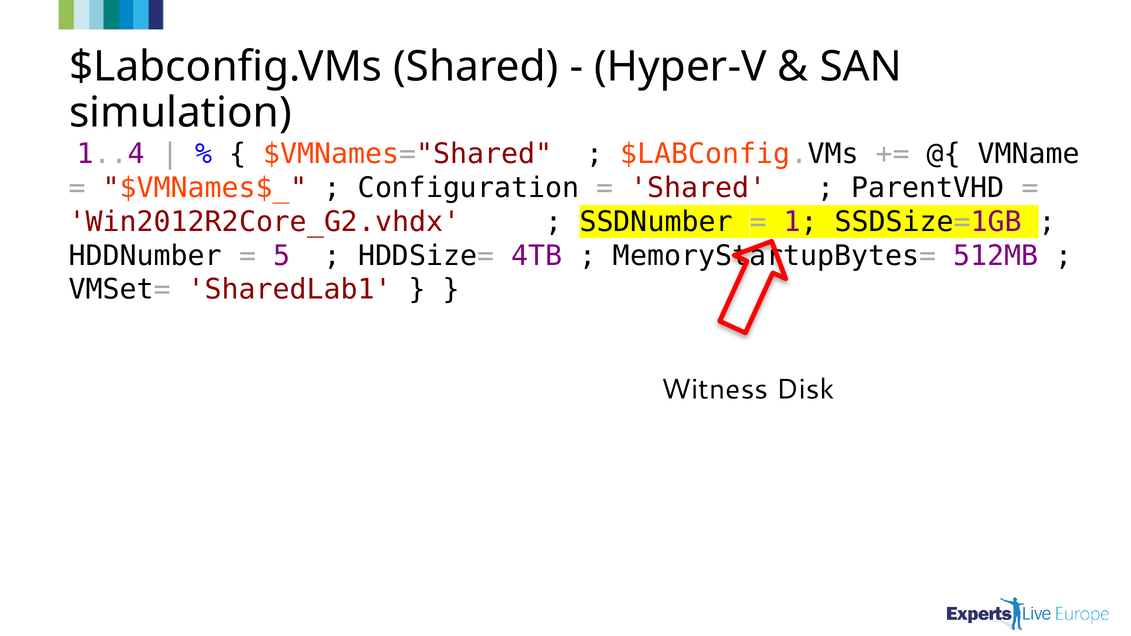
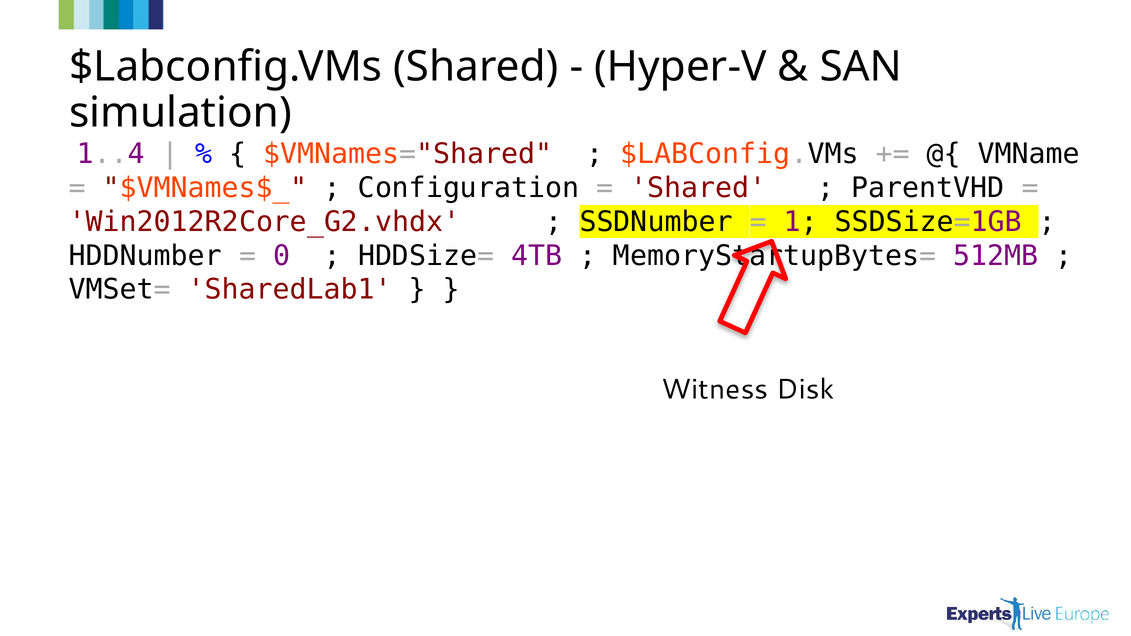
5: 5 -> 0 (282, 256)
